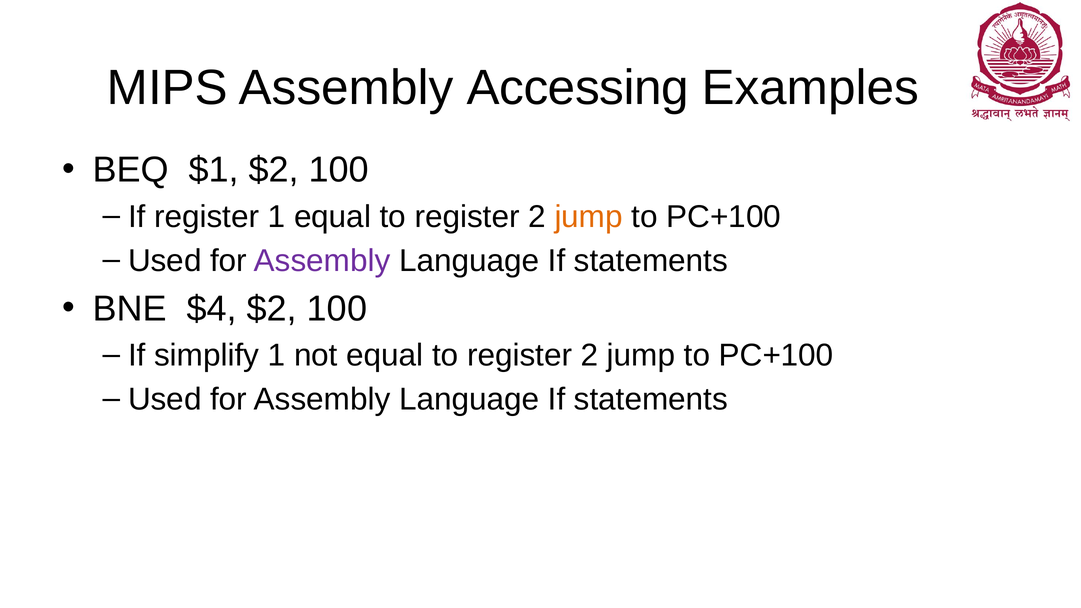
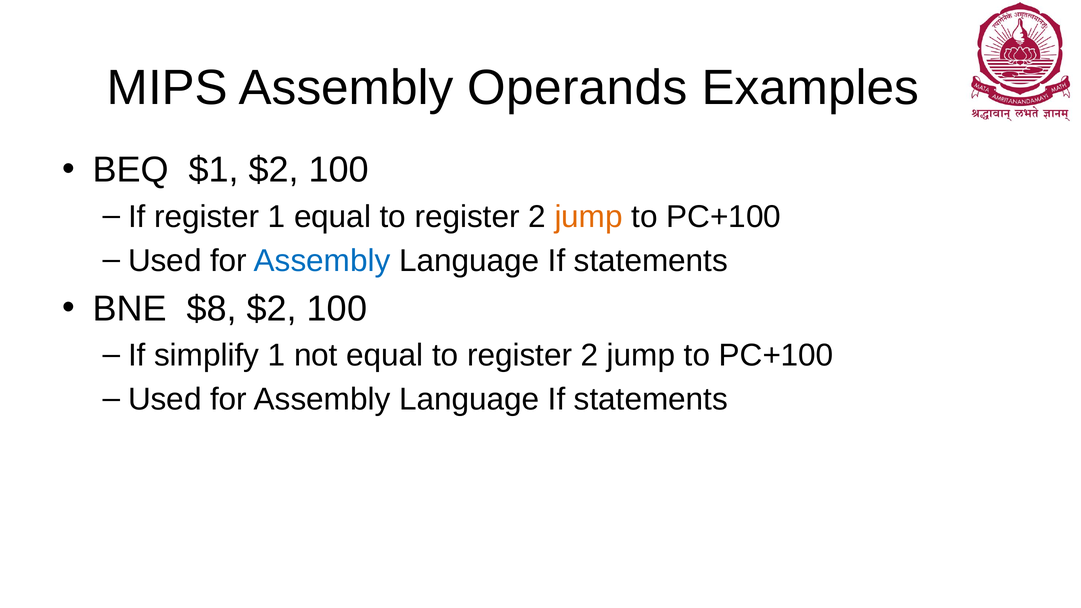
Accessing: Accessing -> Operands (577, 88)
Assembly colour: purple -> blue (322, 261)
$4: $4 -> $8 (212, 309)
